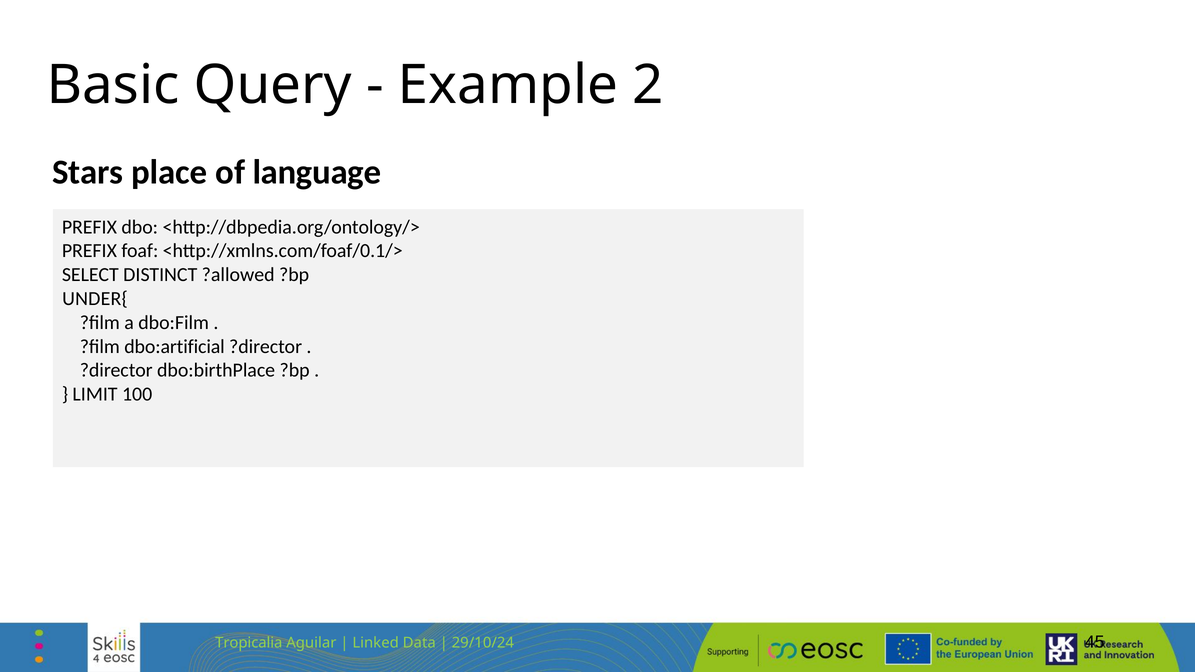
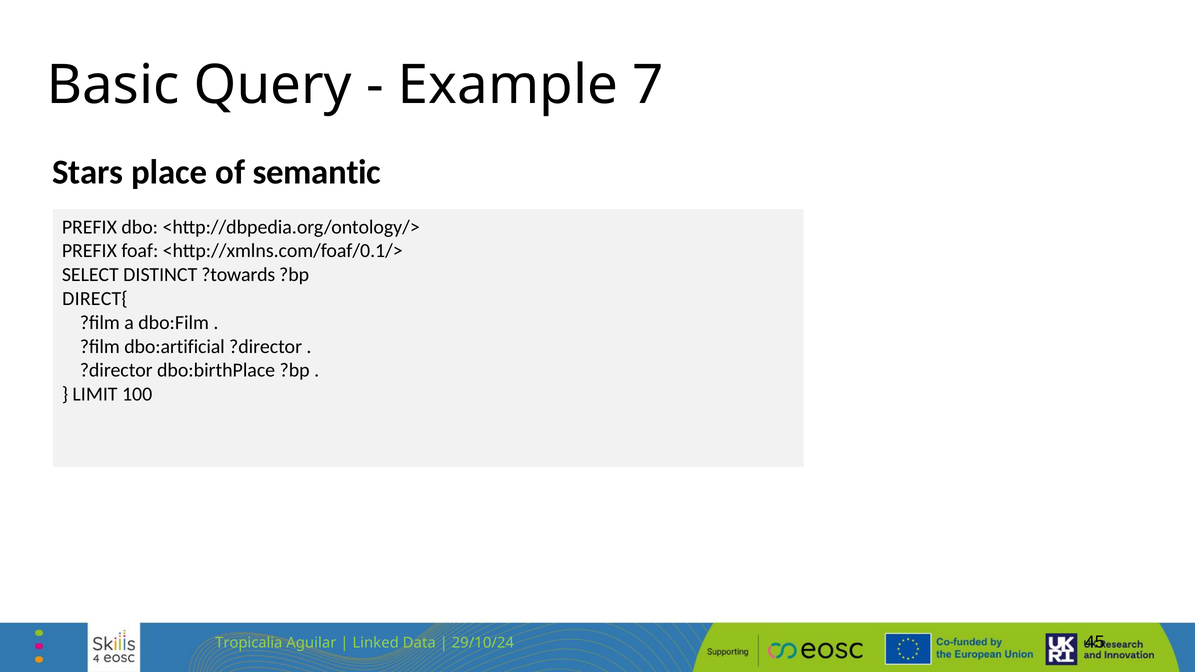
2: 2 -> 7 (648, 85)
language: language -> semantic (317, 172)
?allowed: ?allowed -> ?towards (238, 275)
UNDER{: UNDER{ -> DIRECT{ (95, 299)
